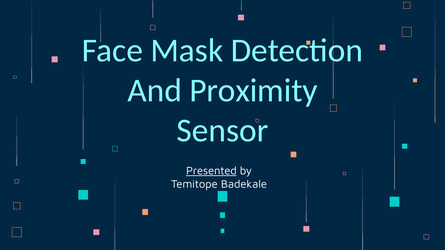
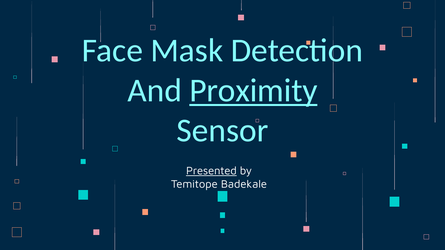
Proximity underline: none -> present (253, 91)
